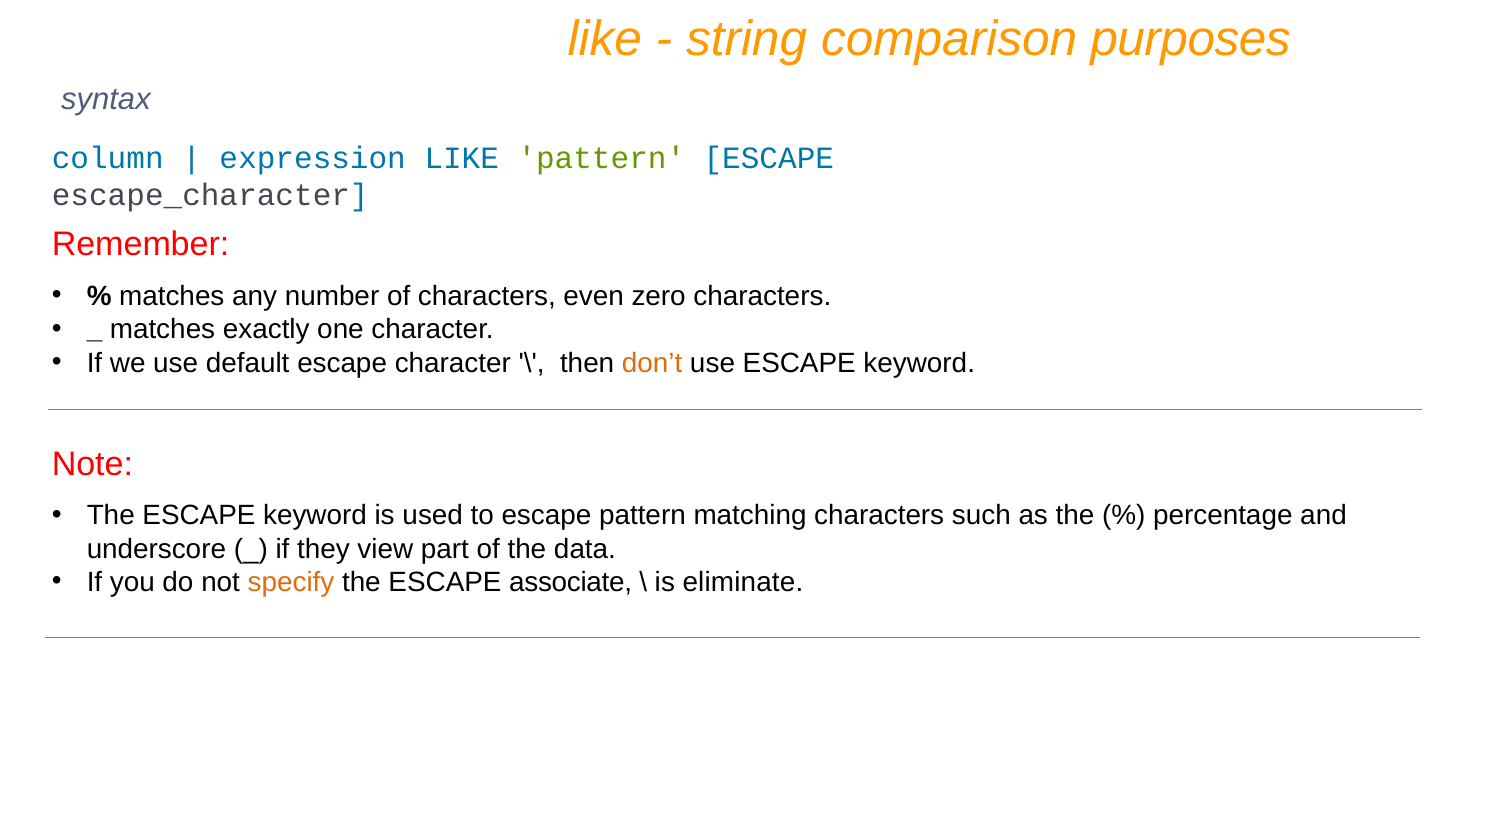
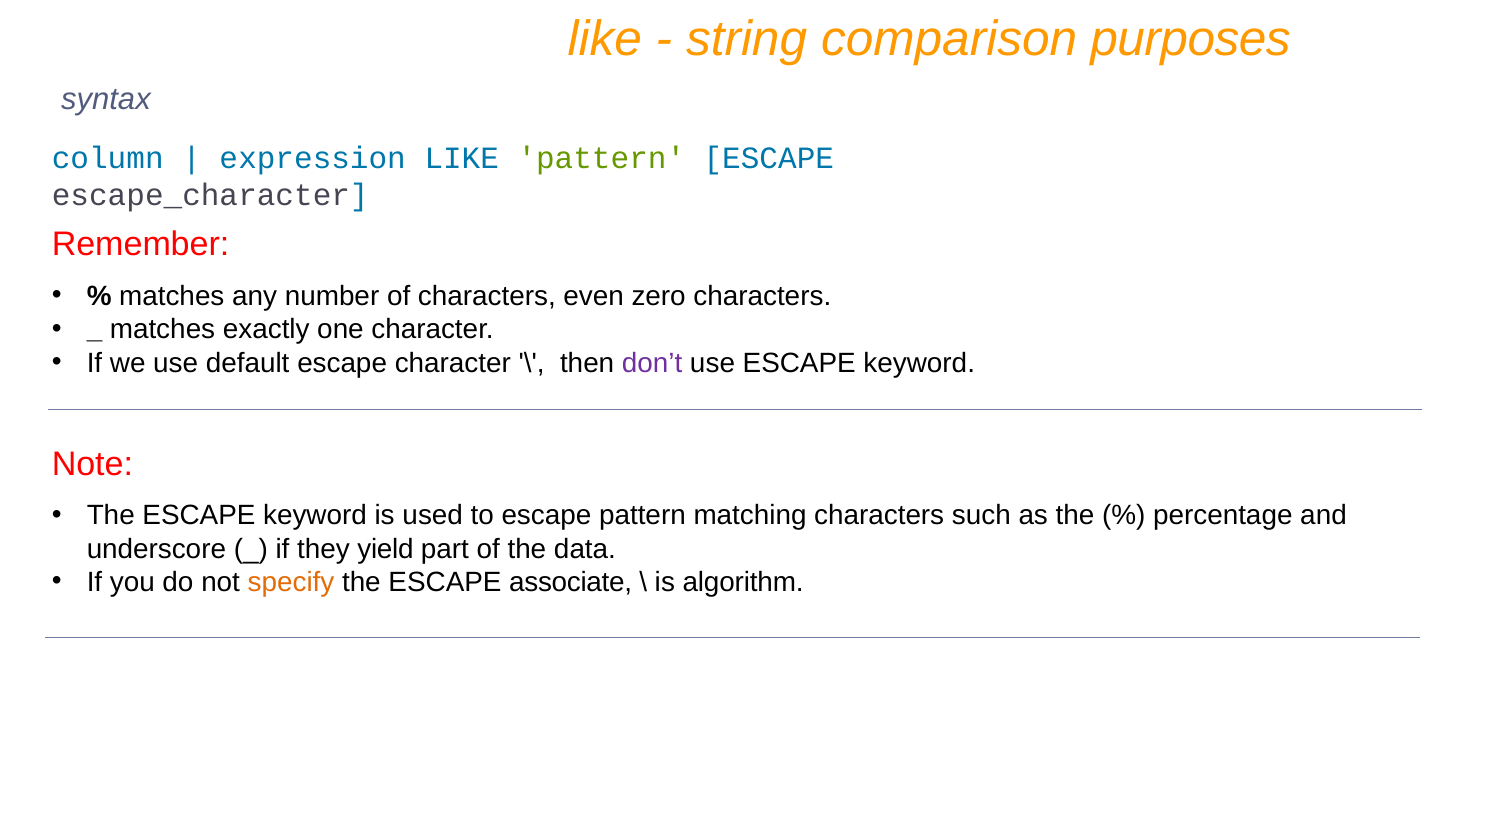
don’t colour: orange -> purple (652, 363)
view: view -> yield (385, 549)
eliminate: eliminate -> algorithm (743, 583)
